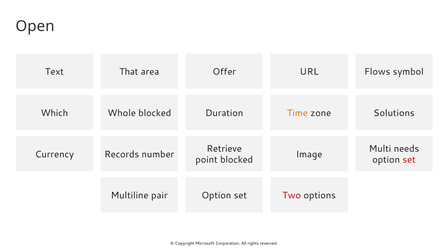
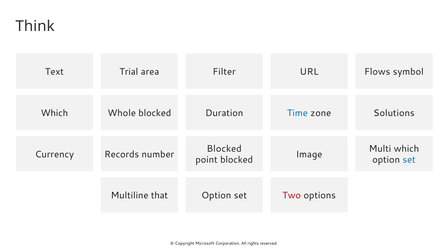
Open: Open -> Think (35, 26)
That: That -> Trial (129, 72)
Offer: Offer -> Filter (224, 72)
Time colour: orange -> blue (297, 113)
Retrieve: Retrieve -> Blocked (224, 149)
Multi needs: needs -> which (406, 149)
set colour: red -> blue (409, 160)
pair: pair -> that (159, 196)
